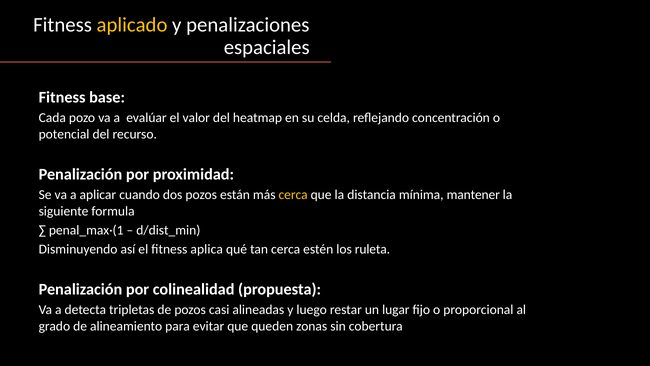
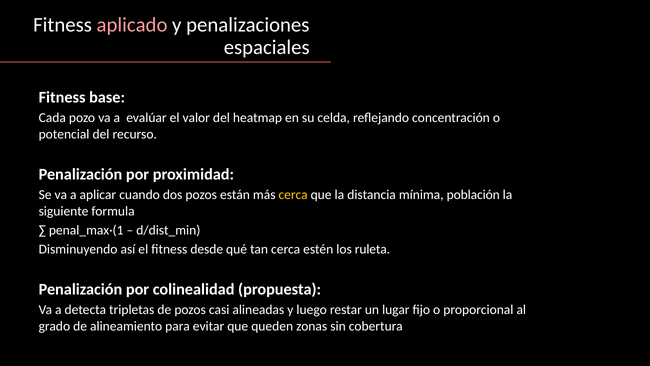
aplicado colour: yellow -> pink (132, 25)
mantener: mantener -> población (473, 195)
aplica: aplica -> desde (207, 249)
